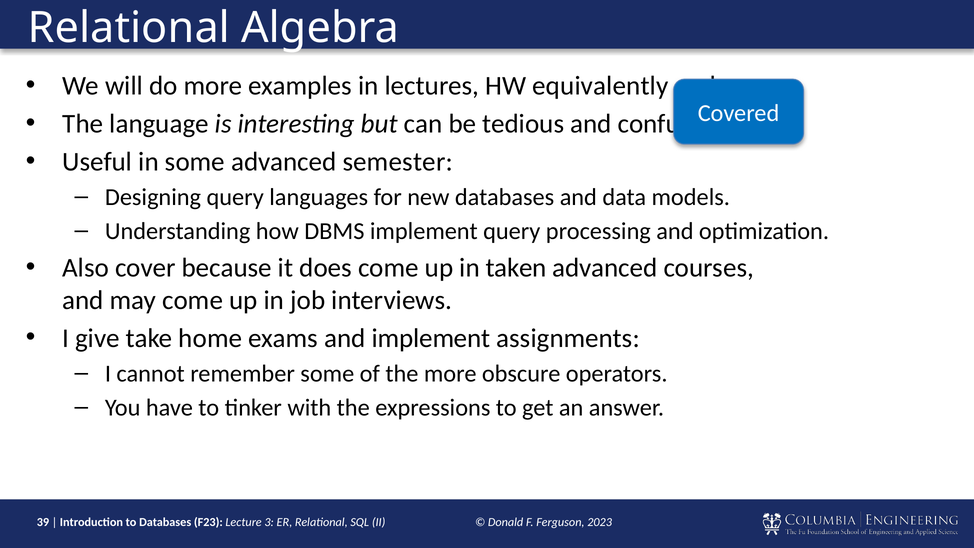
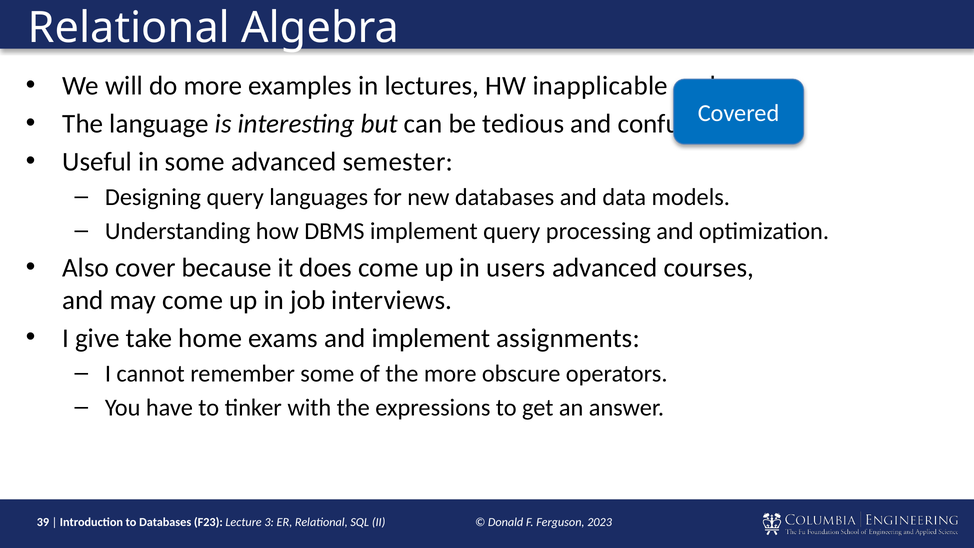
equivalently: equivalently -> inapplicable (600, 86)
taken: taken -> users (516, 268)
